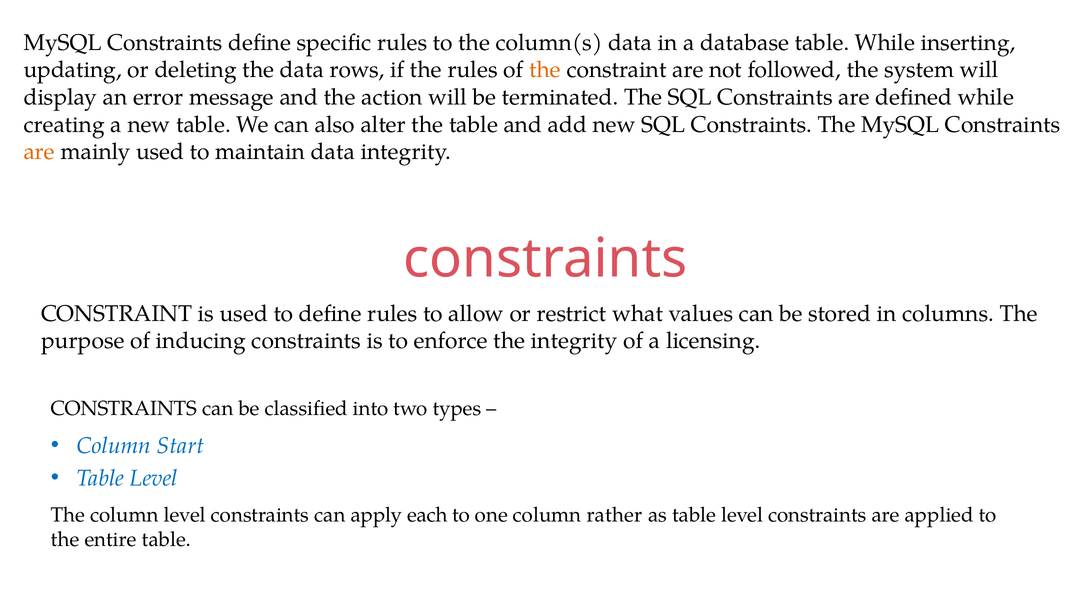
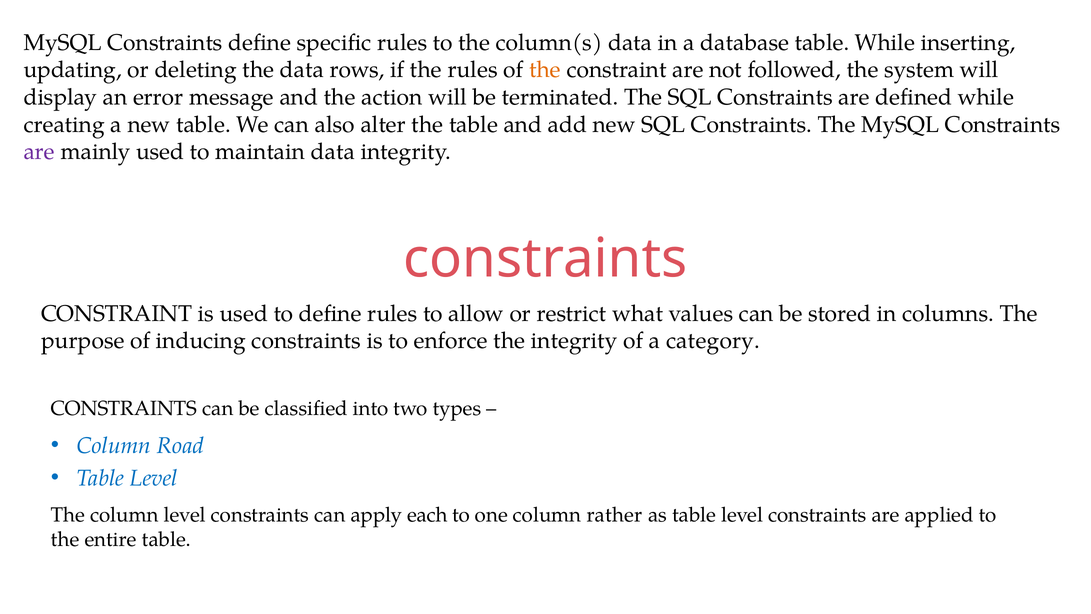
are colour: orange -> purple (39, 152)
licensing: licensing -> category (713, 341)
Start: Start -> Road (181, 445)
